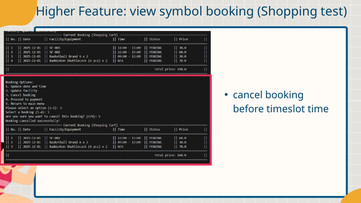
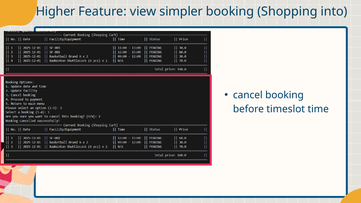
symbol: symbol -> simpler (181, 12)
test: test -> into (334, 12)
